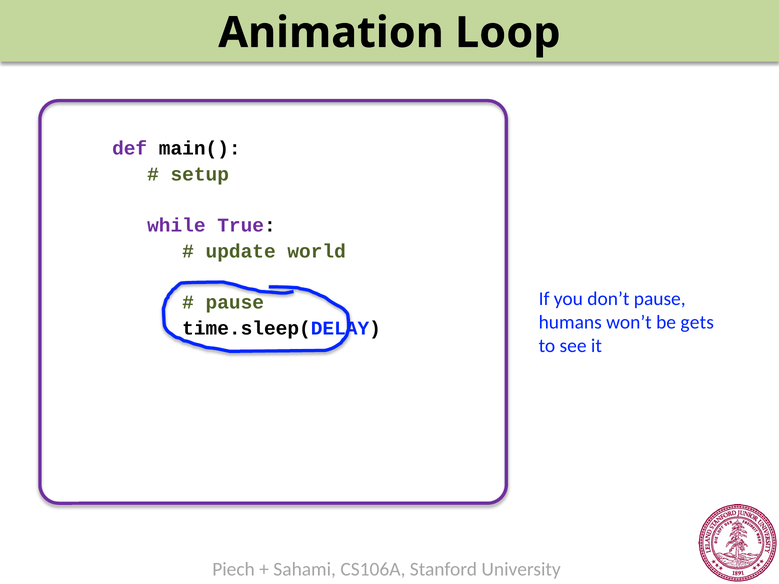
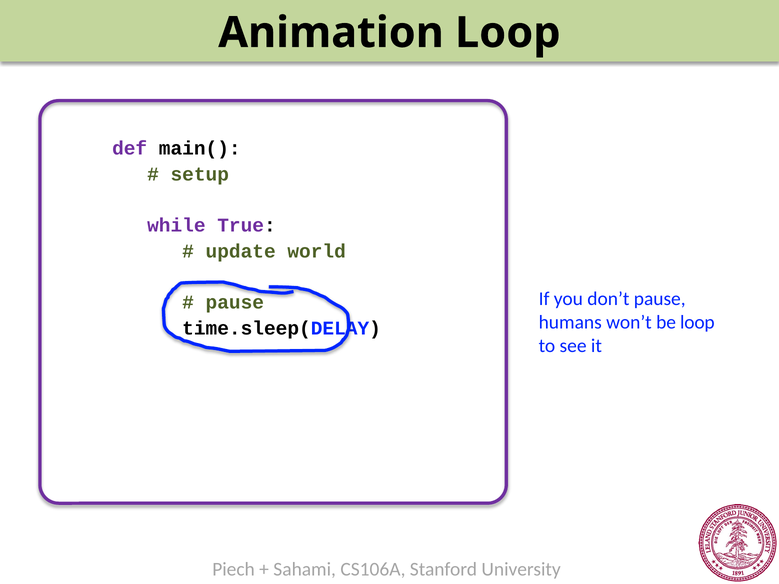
be gets: gets -> loop (697, 322)
